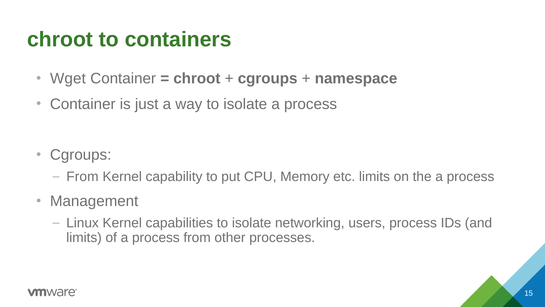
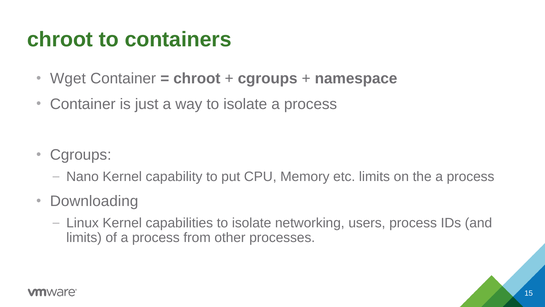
From: From -> Nano (83, 176)
Management: Management -> Downloading (94, 201)
